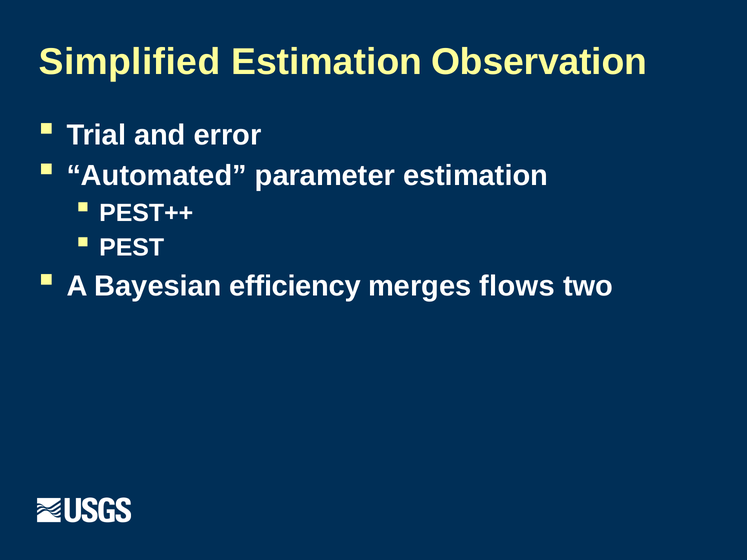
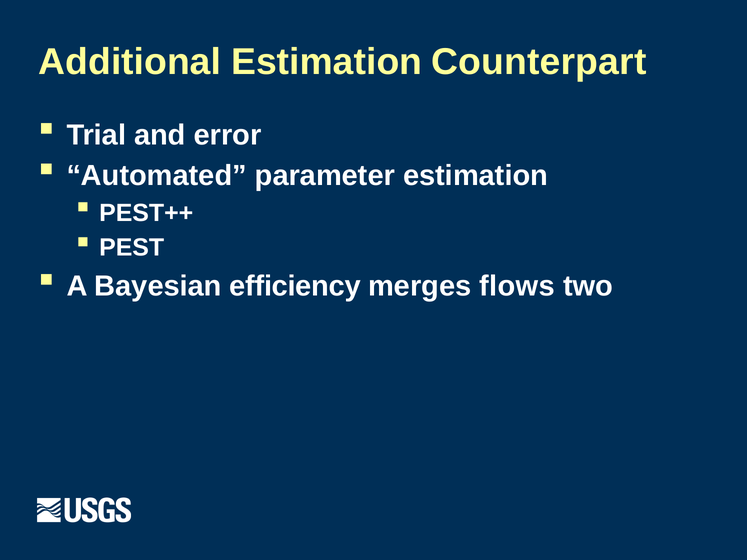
Simplified: Simplified -> Additional (130, 62)
Observation: Observation -> Counterpart (539, 62)
